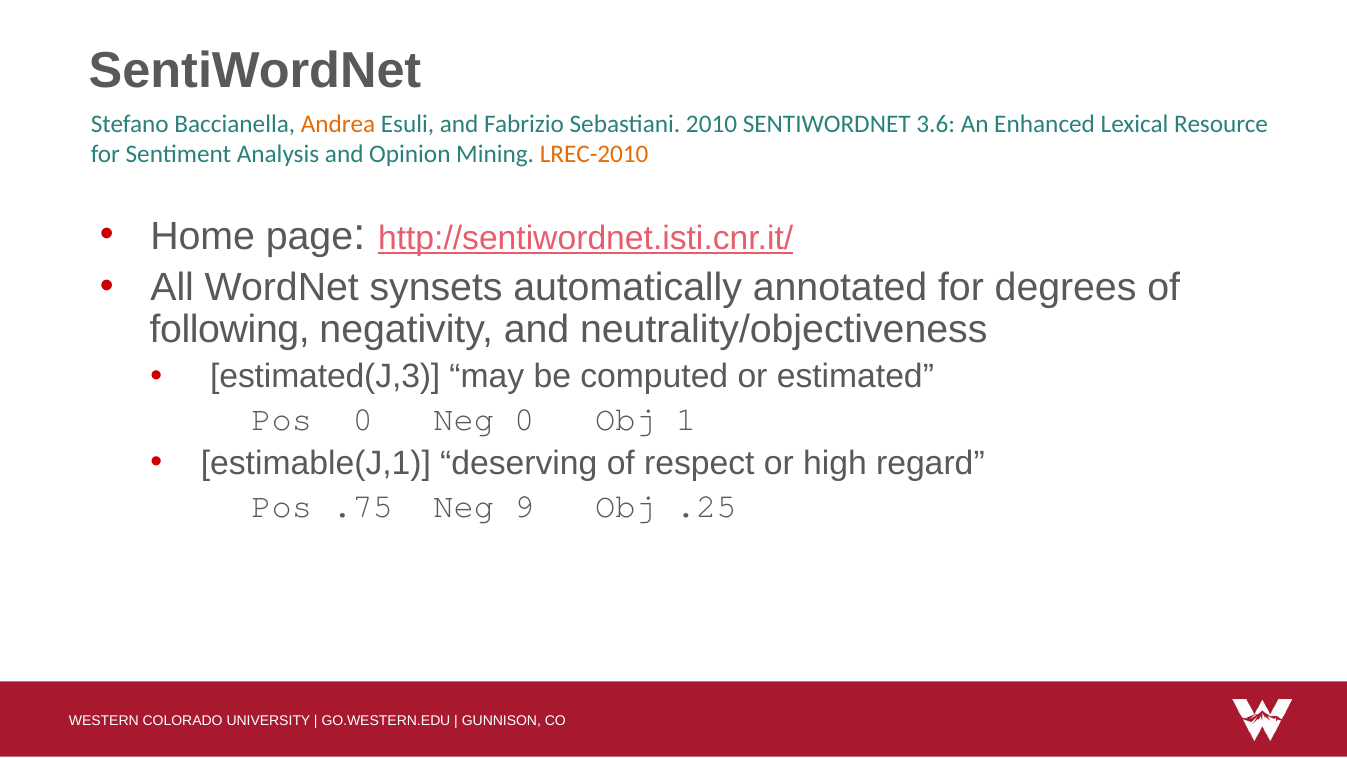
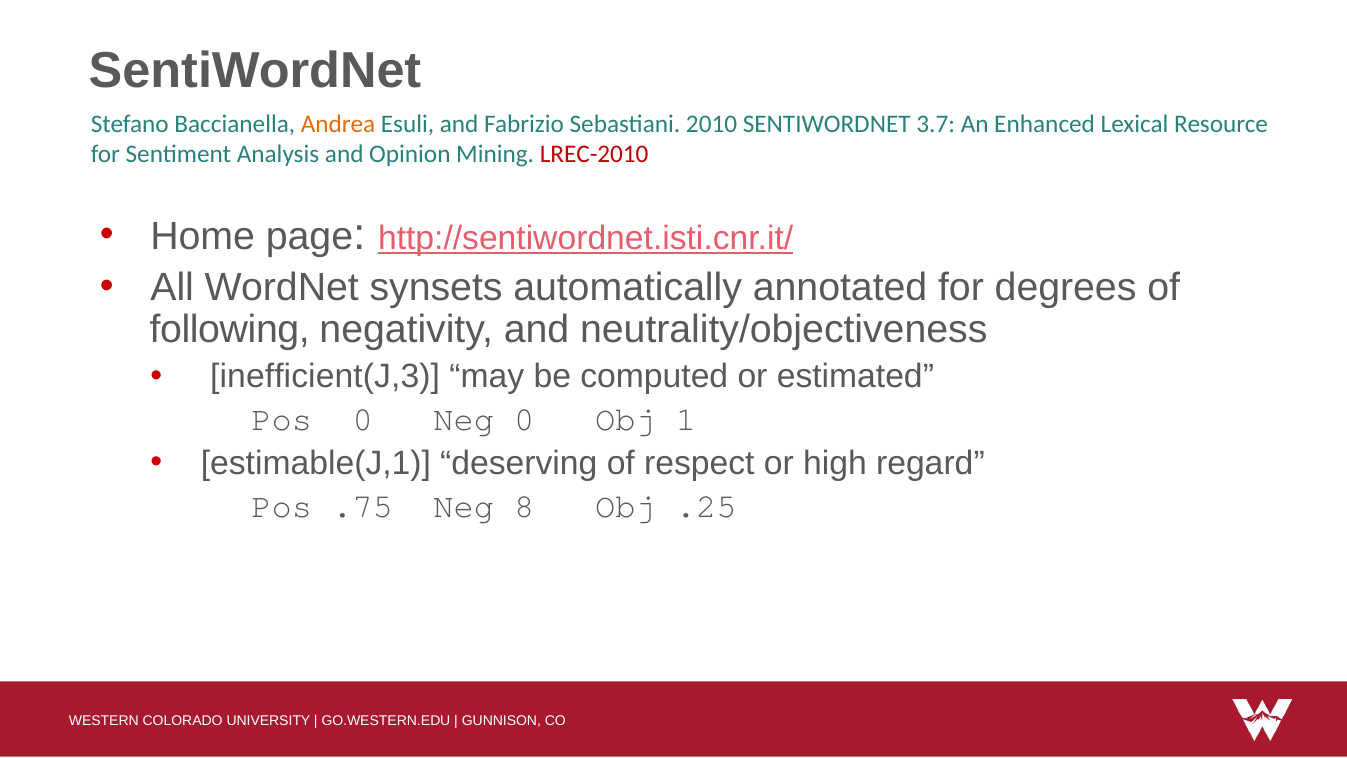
3.6: 3.6 -> 3.7 (936, 124)
LREC-2010 colour: orange -> red (594, 154)
estimated(J,3: estimated(J,3 -> inefficient(J,3 (325, 376)
9: 9 -> 8 (524, 506)
